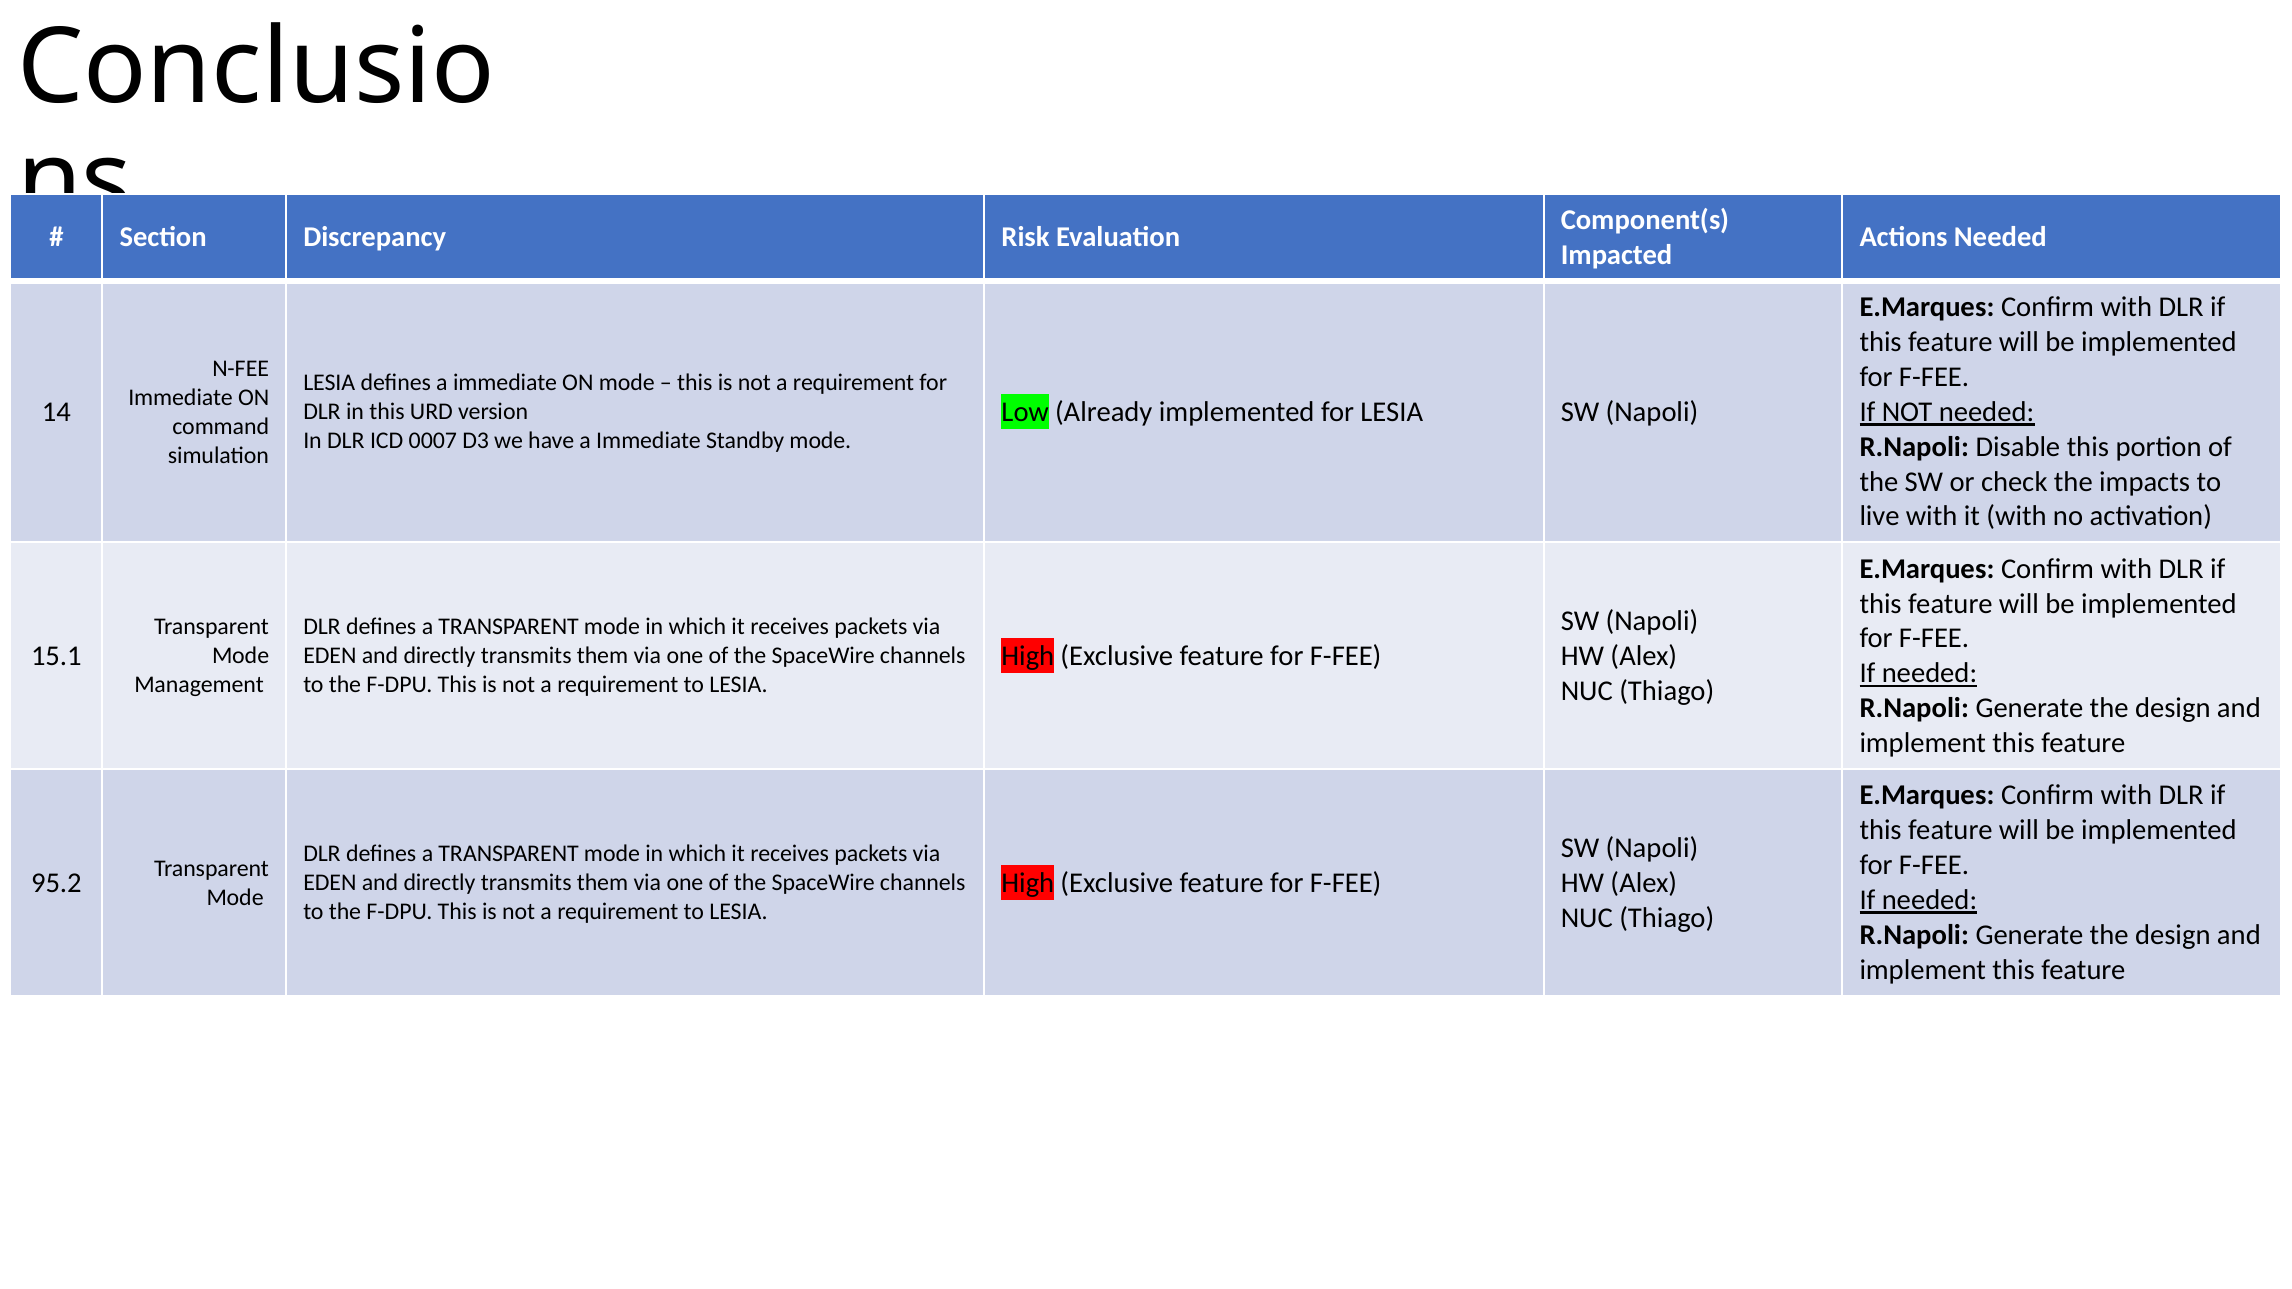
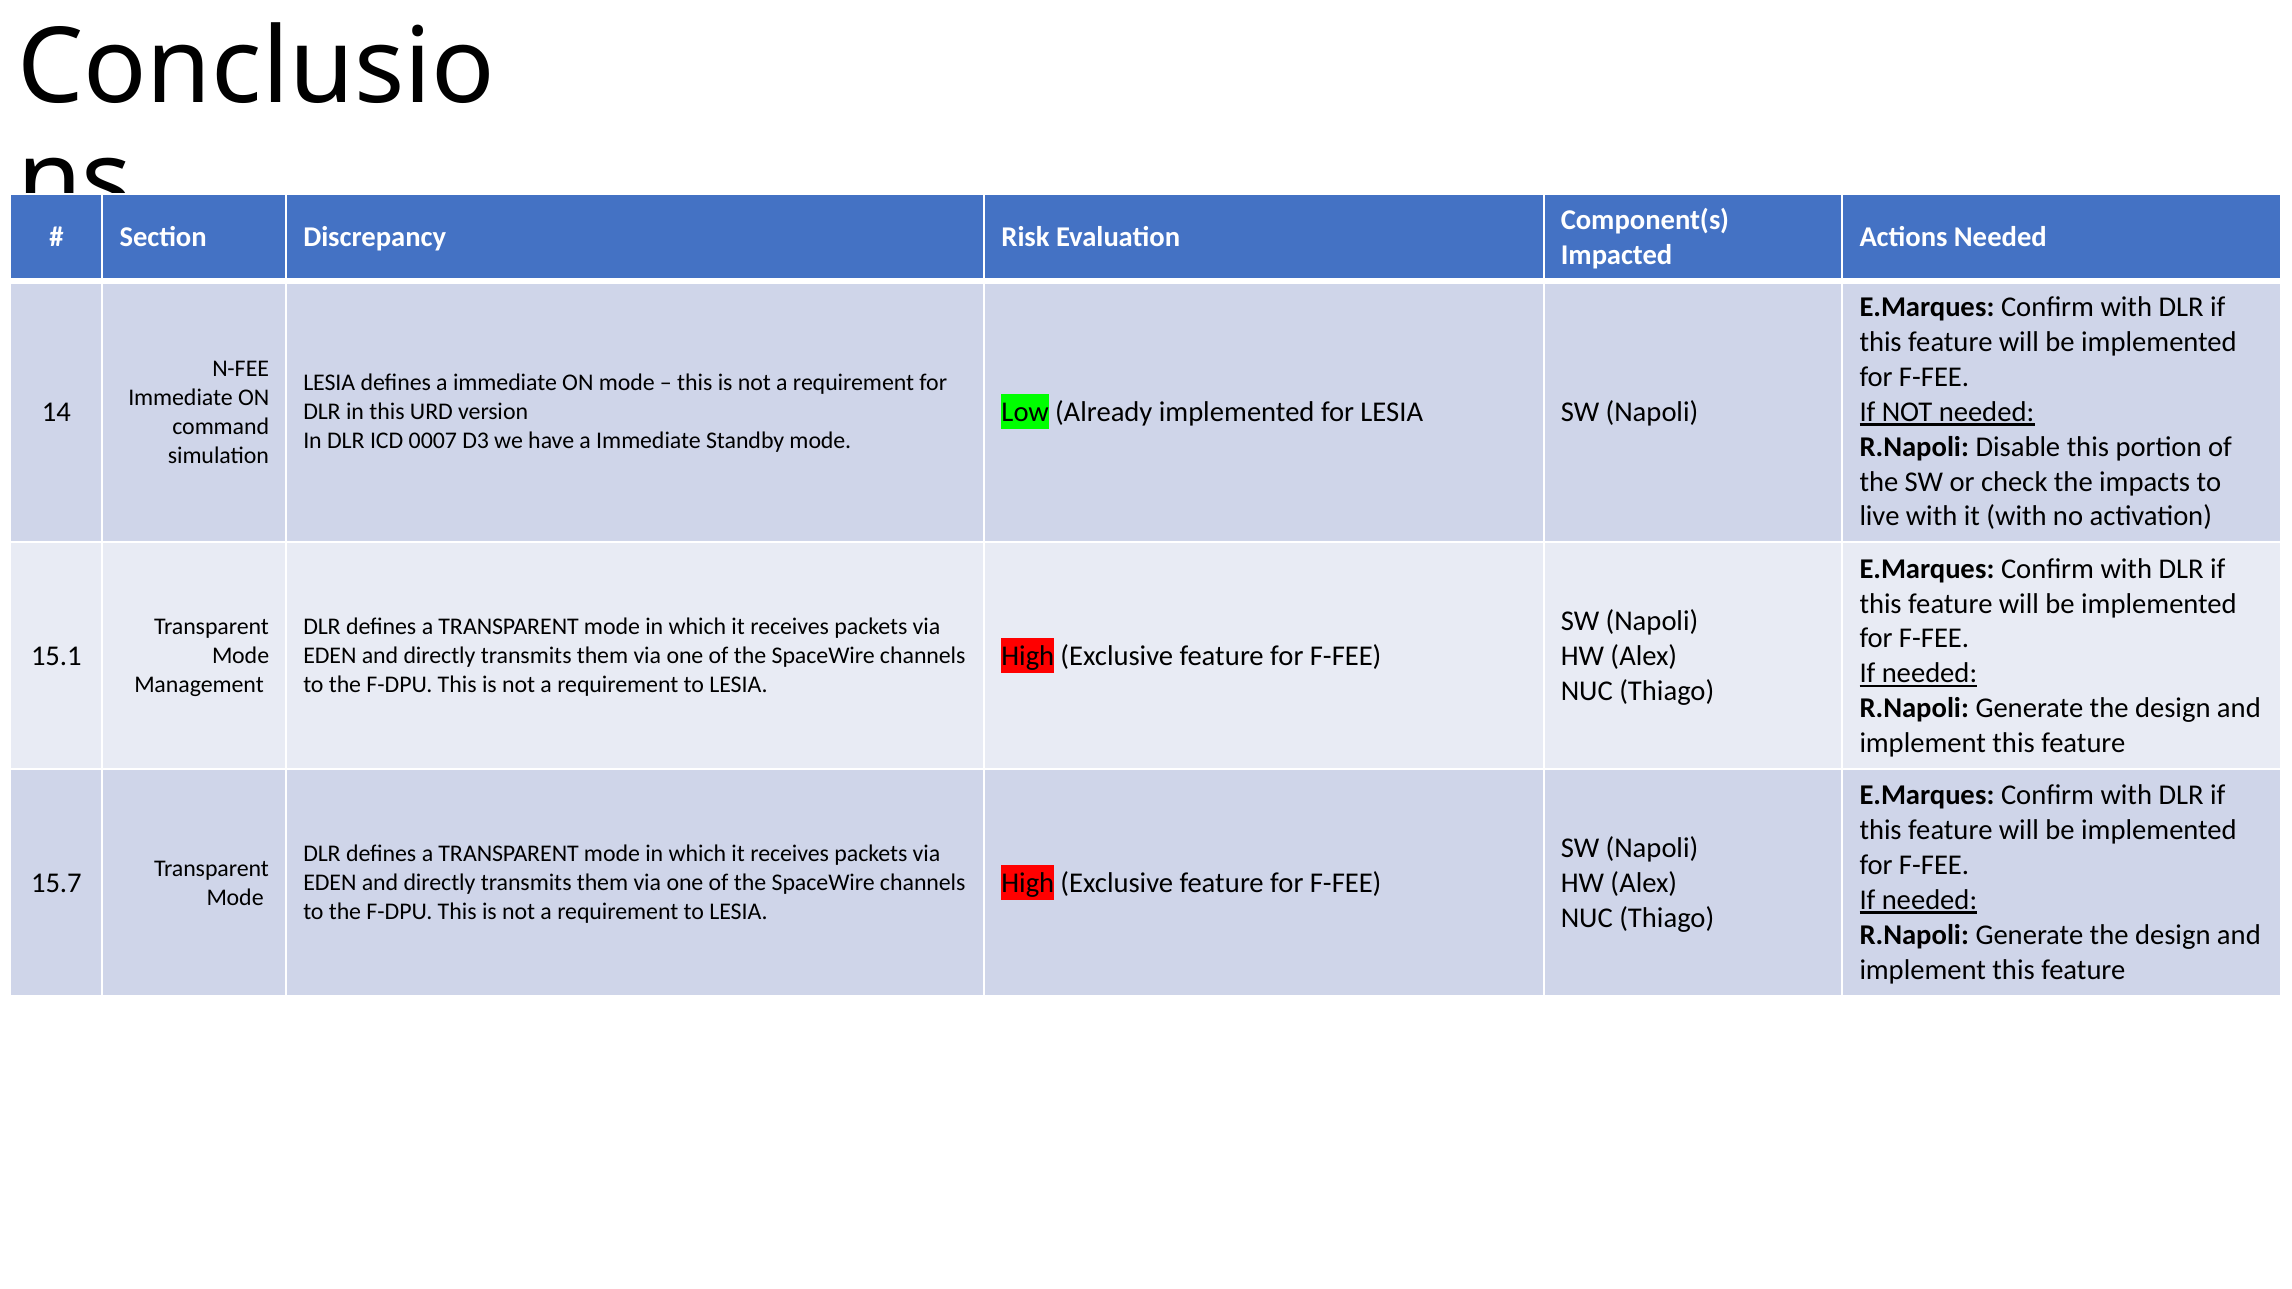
95.2: 95.2 -> 15.7 (56, 883)
